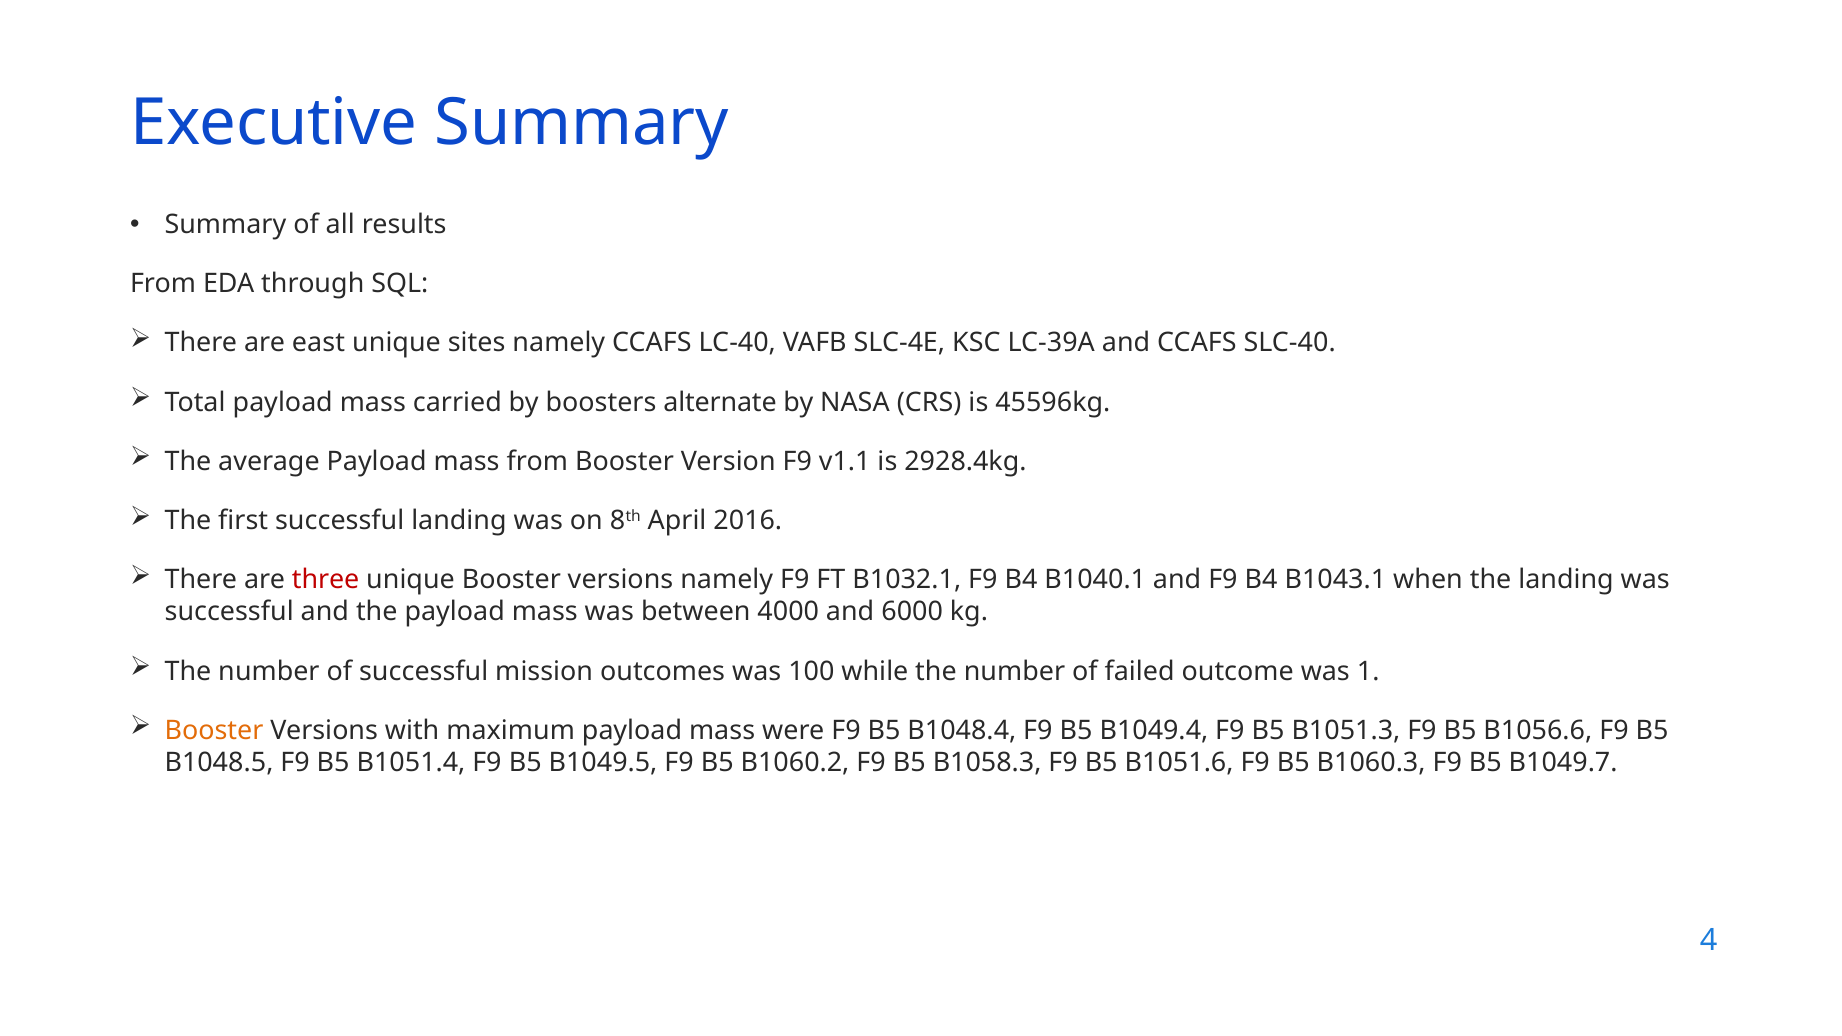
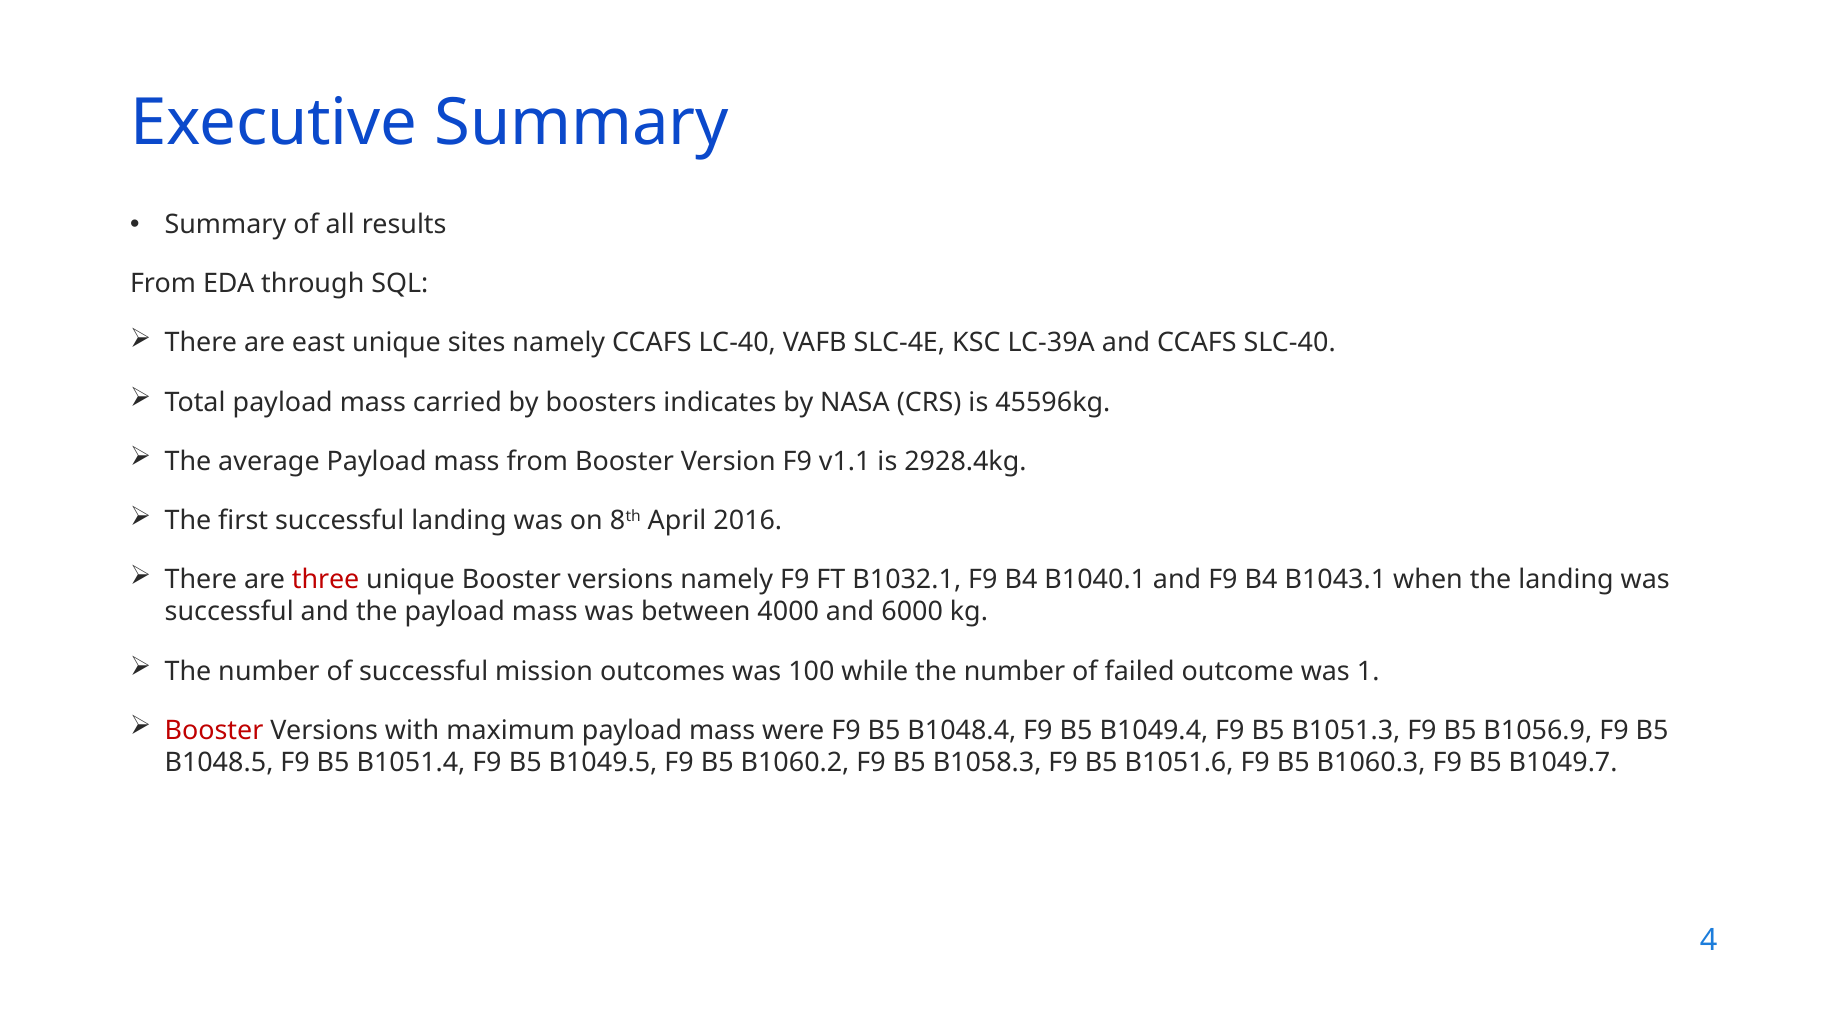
alternate: alternate -> indicates (720, 402)
Booster colour: orange -> red (214, 731)
B1056.6: B1056.6 -> B1056.9 (1538, 731)
